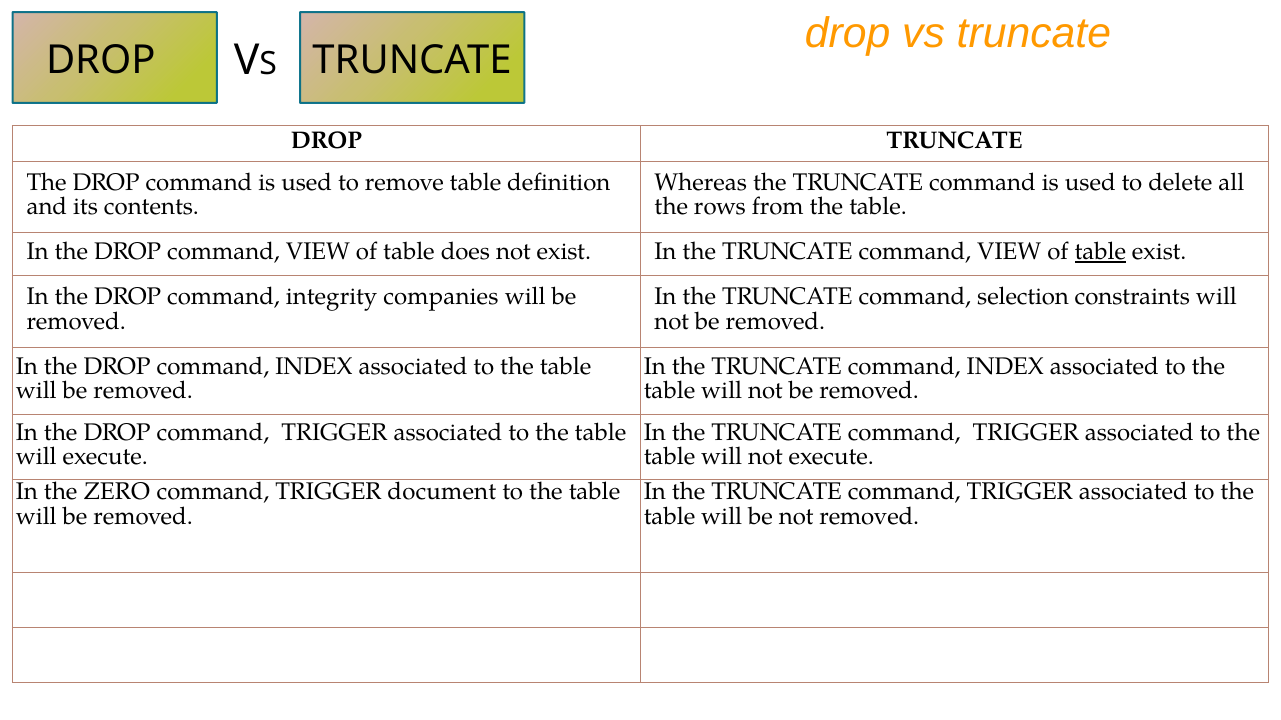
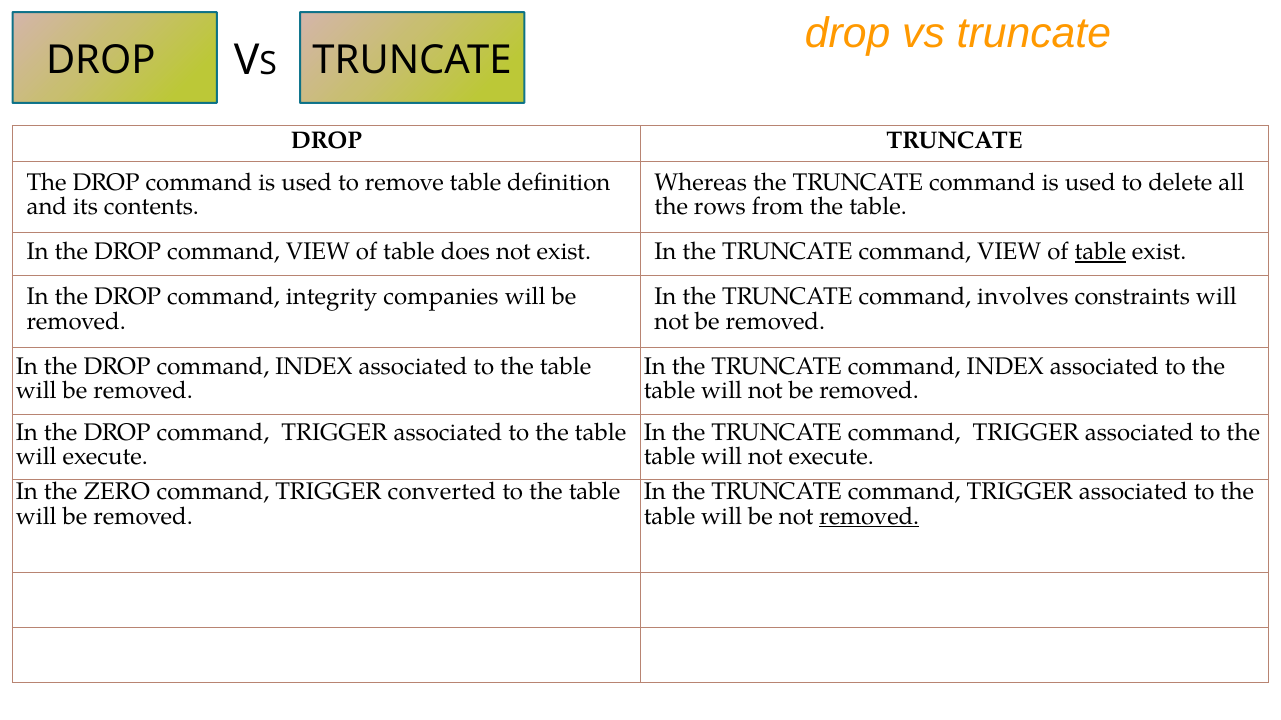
selection: selection -> involves (1023, 297)
document: document -> converted (442, 492)
removed underline: none -> present (869, 517)
